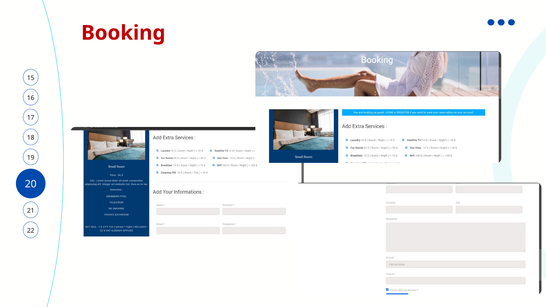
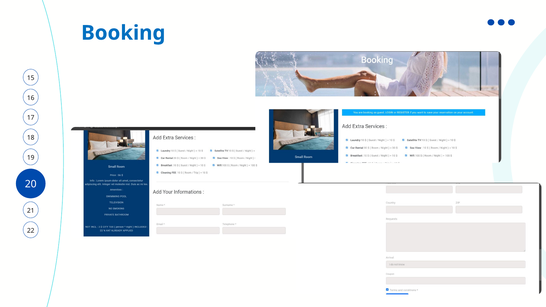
Booking colour: red -> blue (123, 33)
